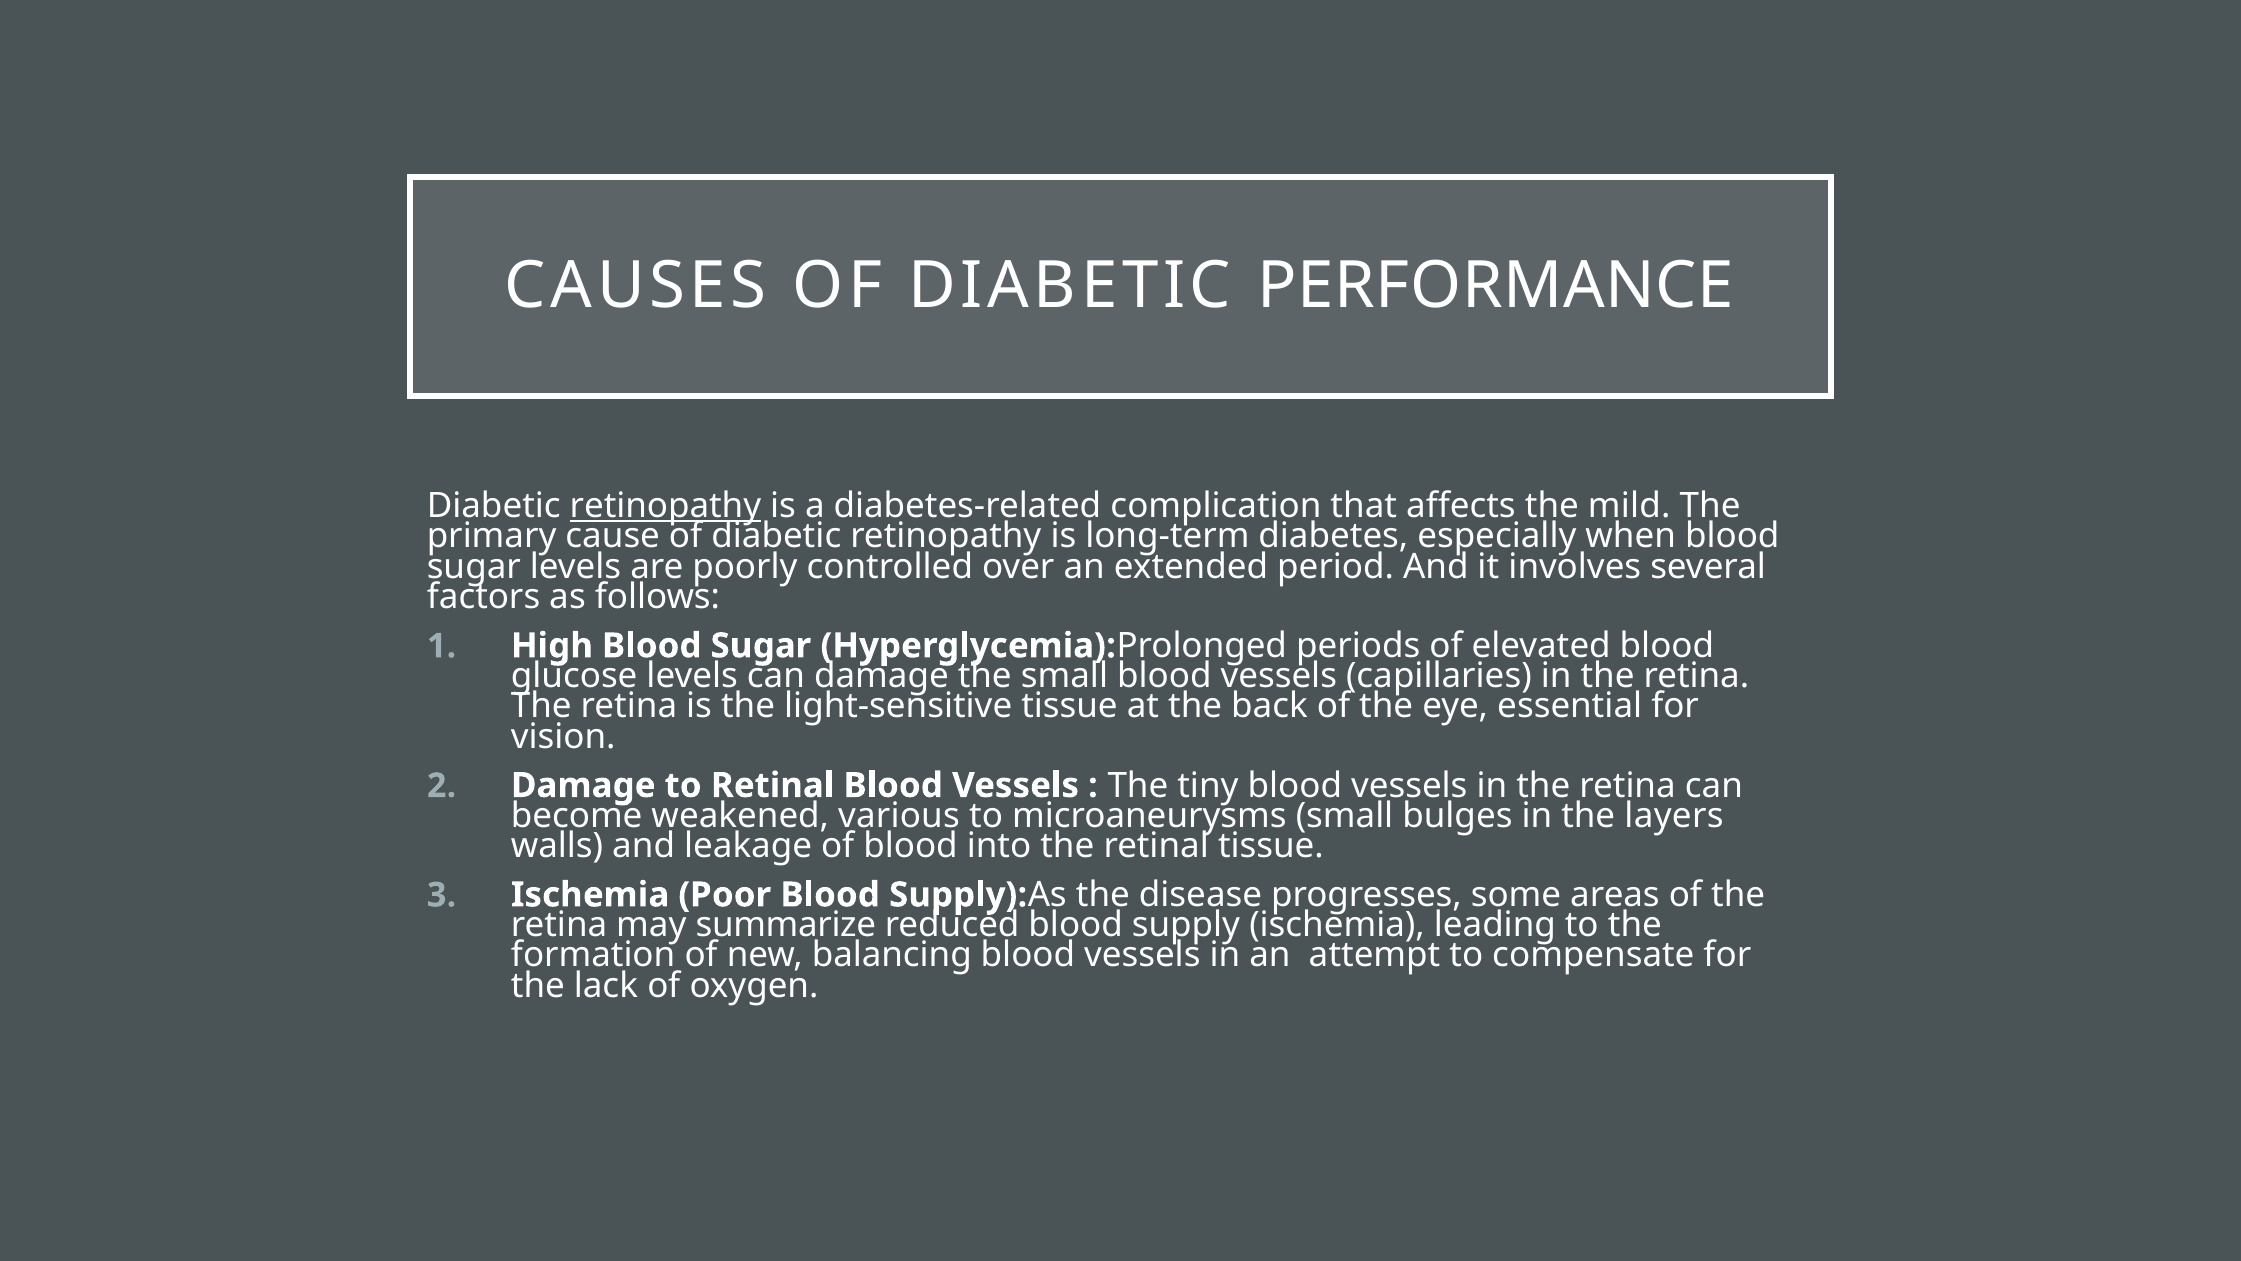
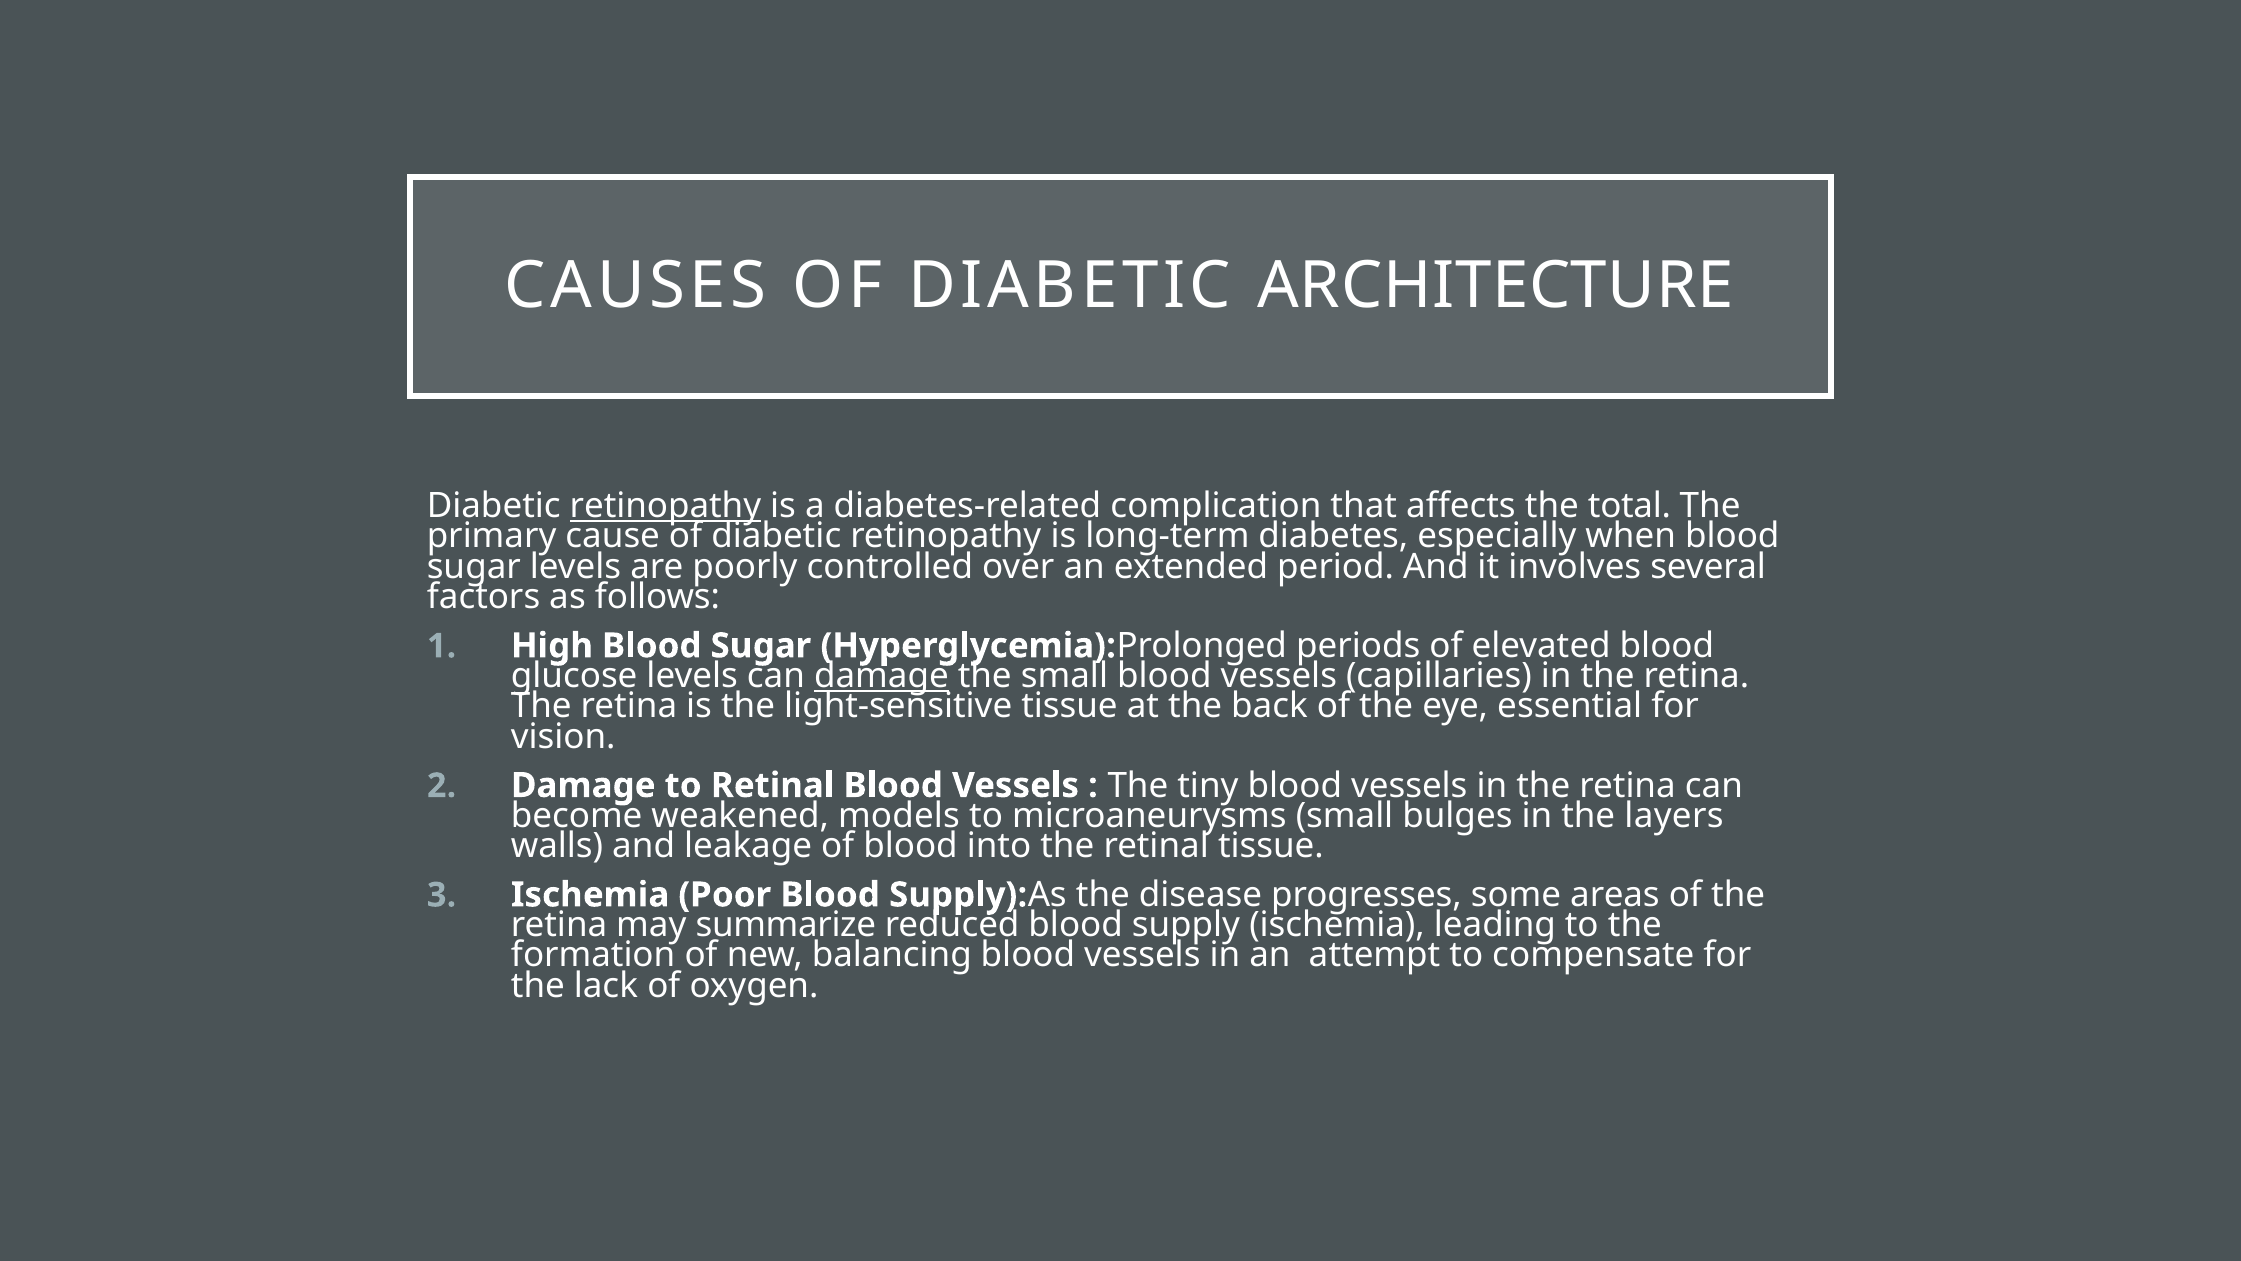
PERFORMANCE: PERFORMANCE -> ARCHITECTURE (1496, 286)
mild: mild -> total (1629, 506)
damage underline: none -> present (881, 676)
various: various -> models (899, 815)
